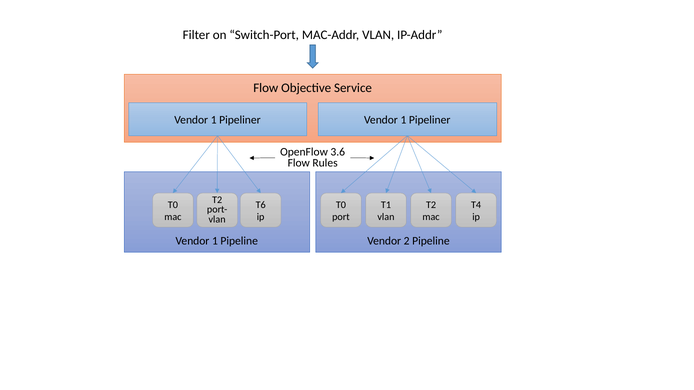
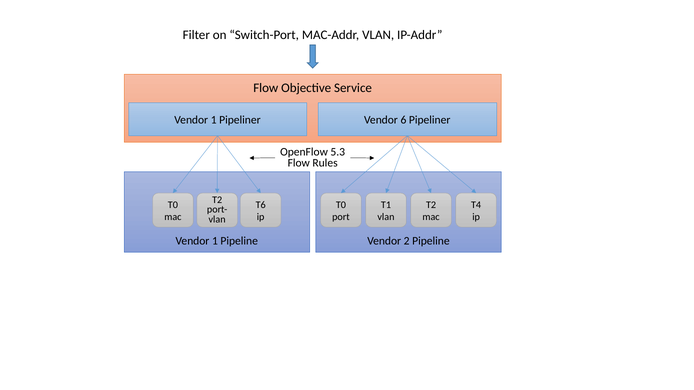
Pipeliner Vendor 1: 1 -> 6 (403, 120)
3.6: 3.6 -> 5.3 (338, 152)
